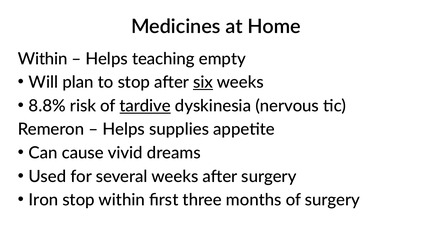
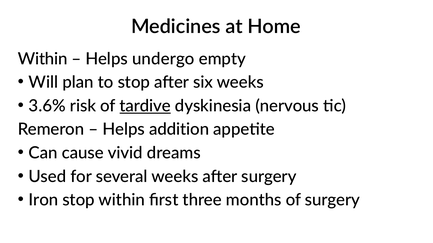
teaching: teaching -> undergo (163, 59)
six underline: present -> none (203, 83)
8.8%: 8.8% -> 3.6% (47, 106)
supplies: supplies -> addition (179, 130)
